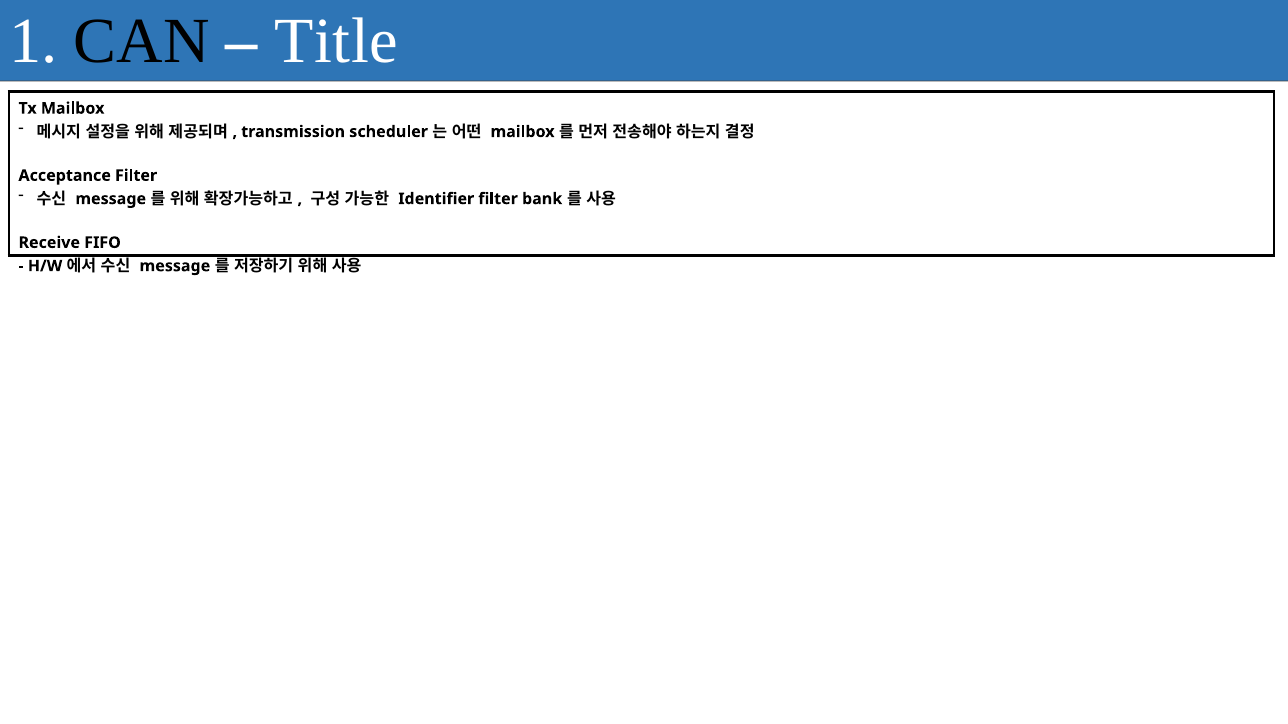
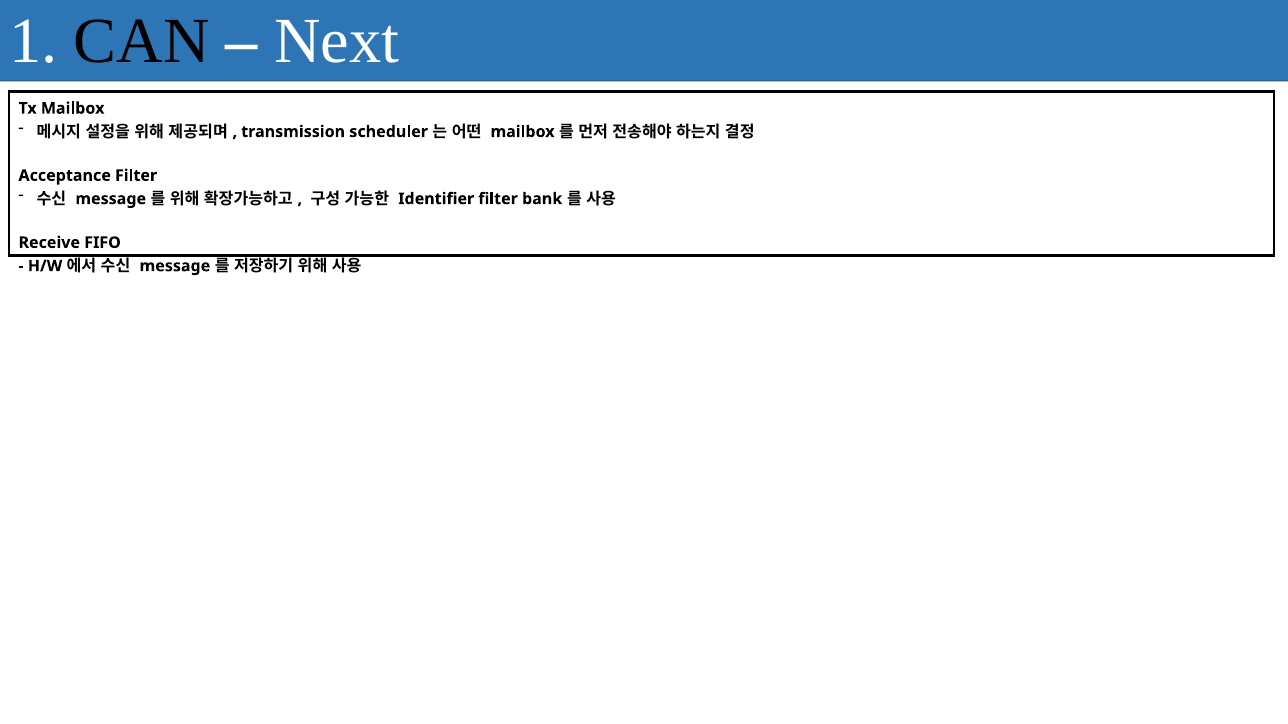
Title: Title -> Next (337, 42)
